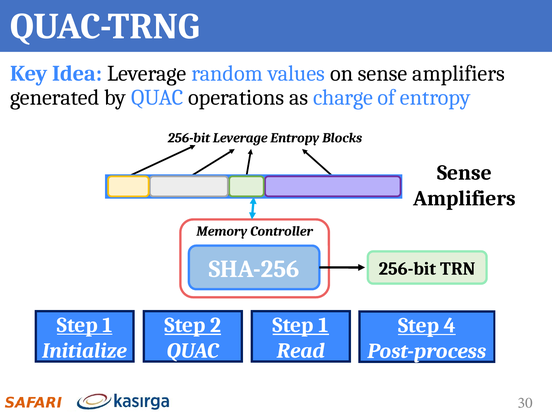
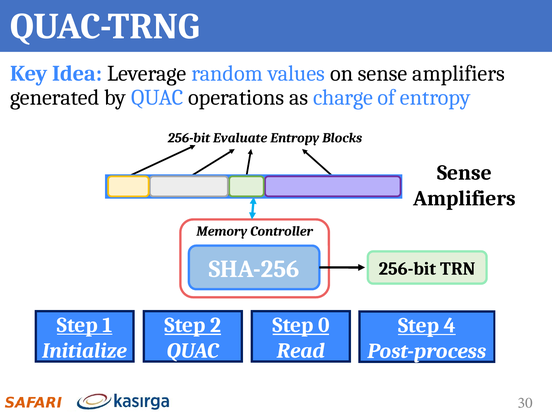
256-bit Leverage: Leverage -> Evaluate (240, 138)
1: 1 -> 0 (324, 325)
